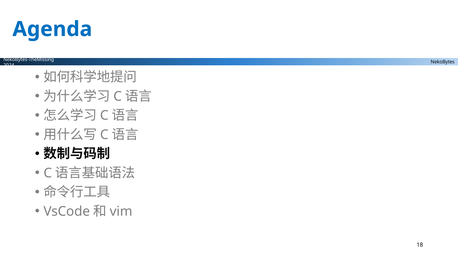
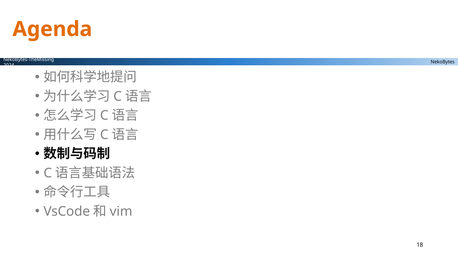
Agenda colour: blue -> orange (52, 29)
